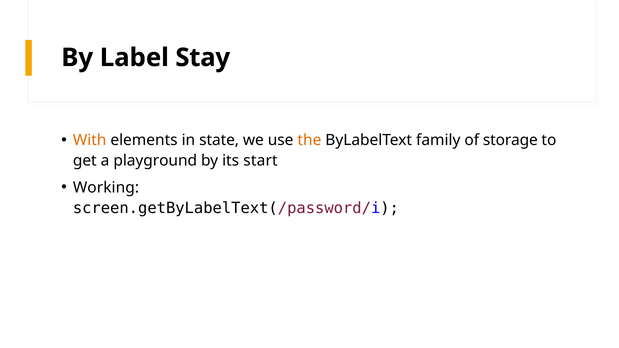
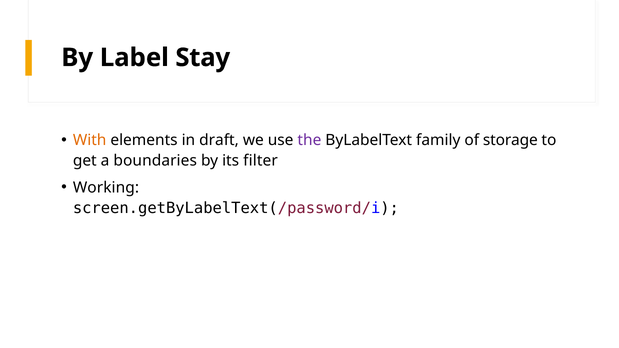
state: state -> draft (219, 140)
the colour: orange -> purple (309, 140)
playground: playground -> boundaries (155, 161)
start: start -> filter (261, 161)
